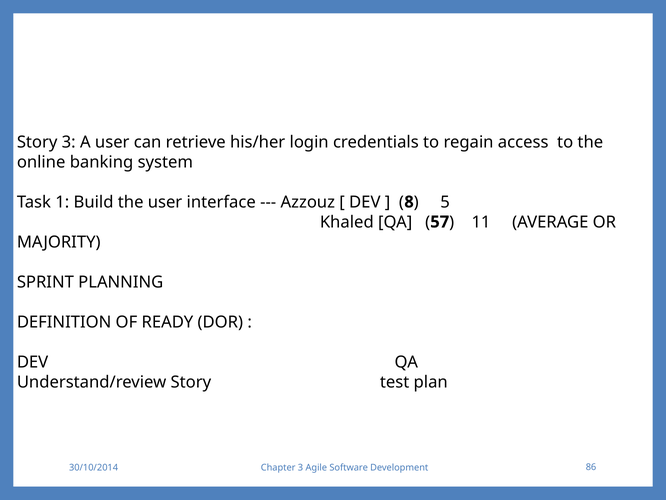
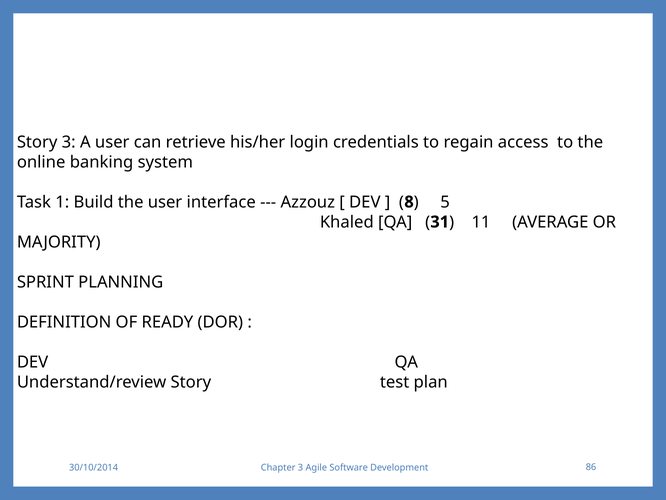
57: 57 -> 31 (440, 222)
